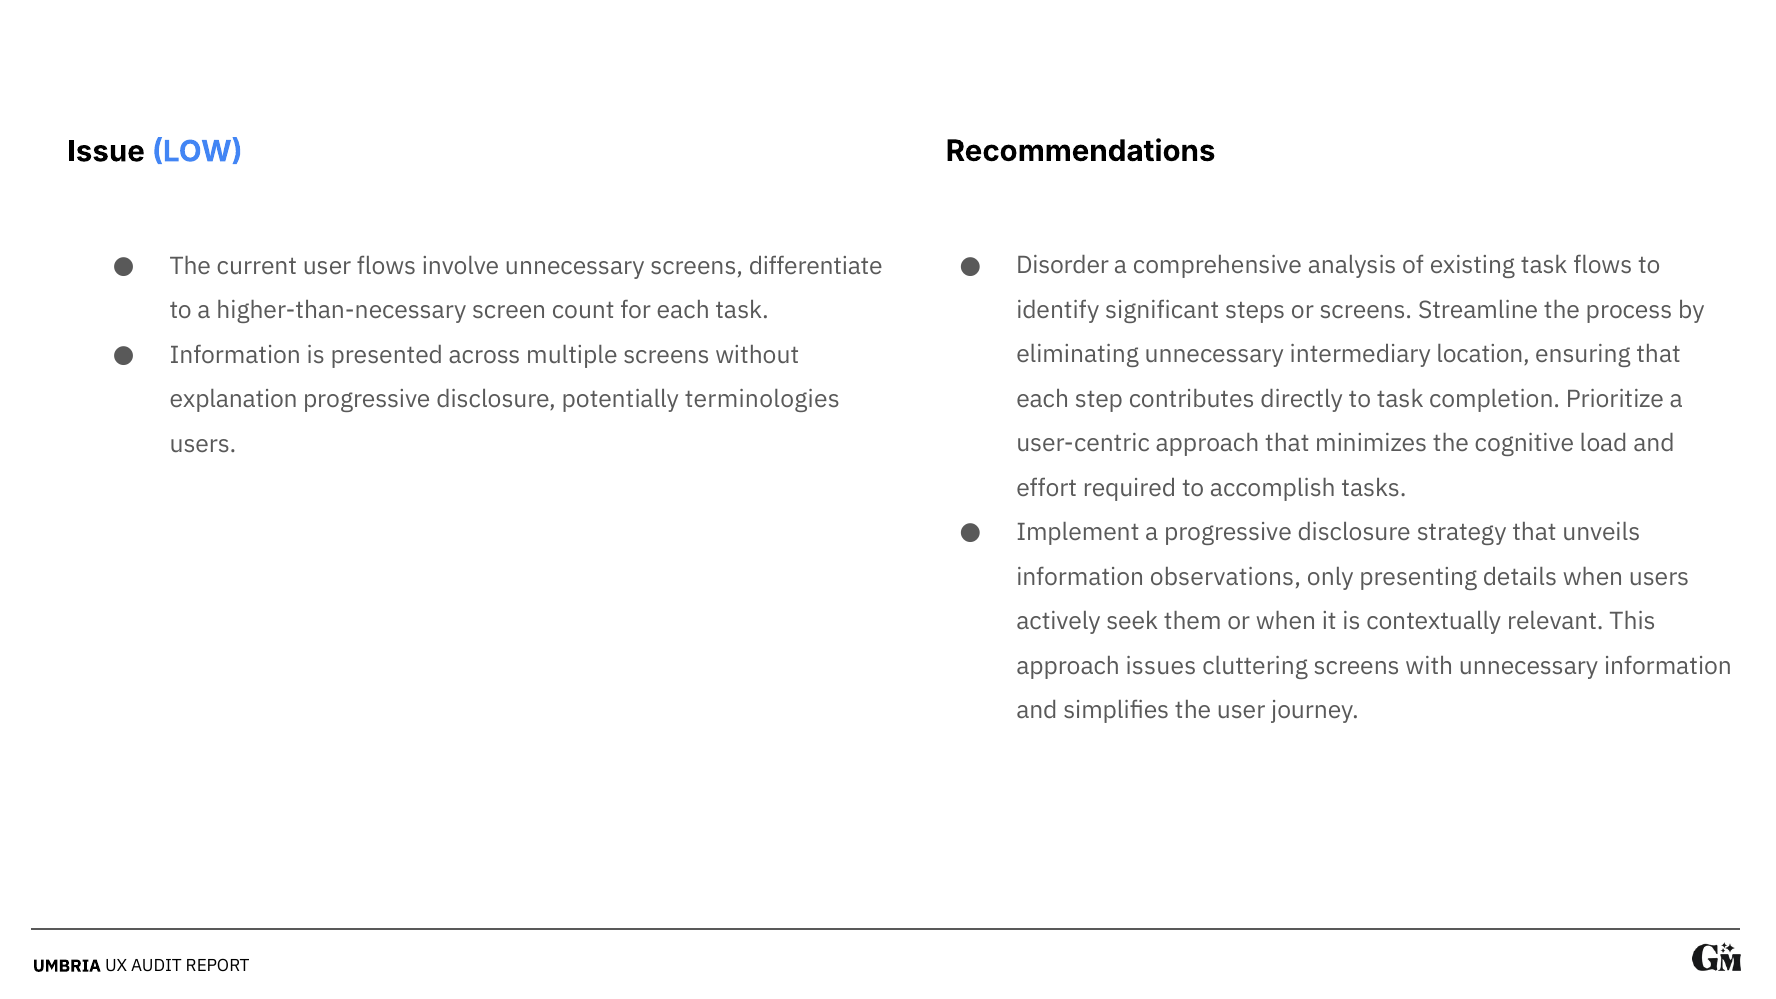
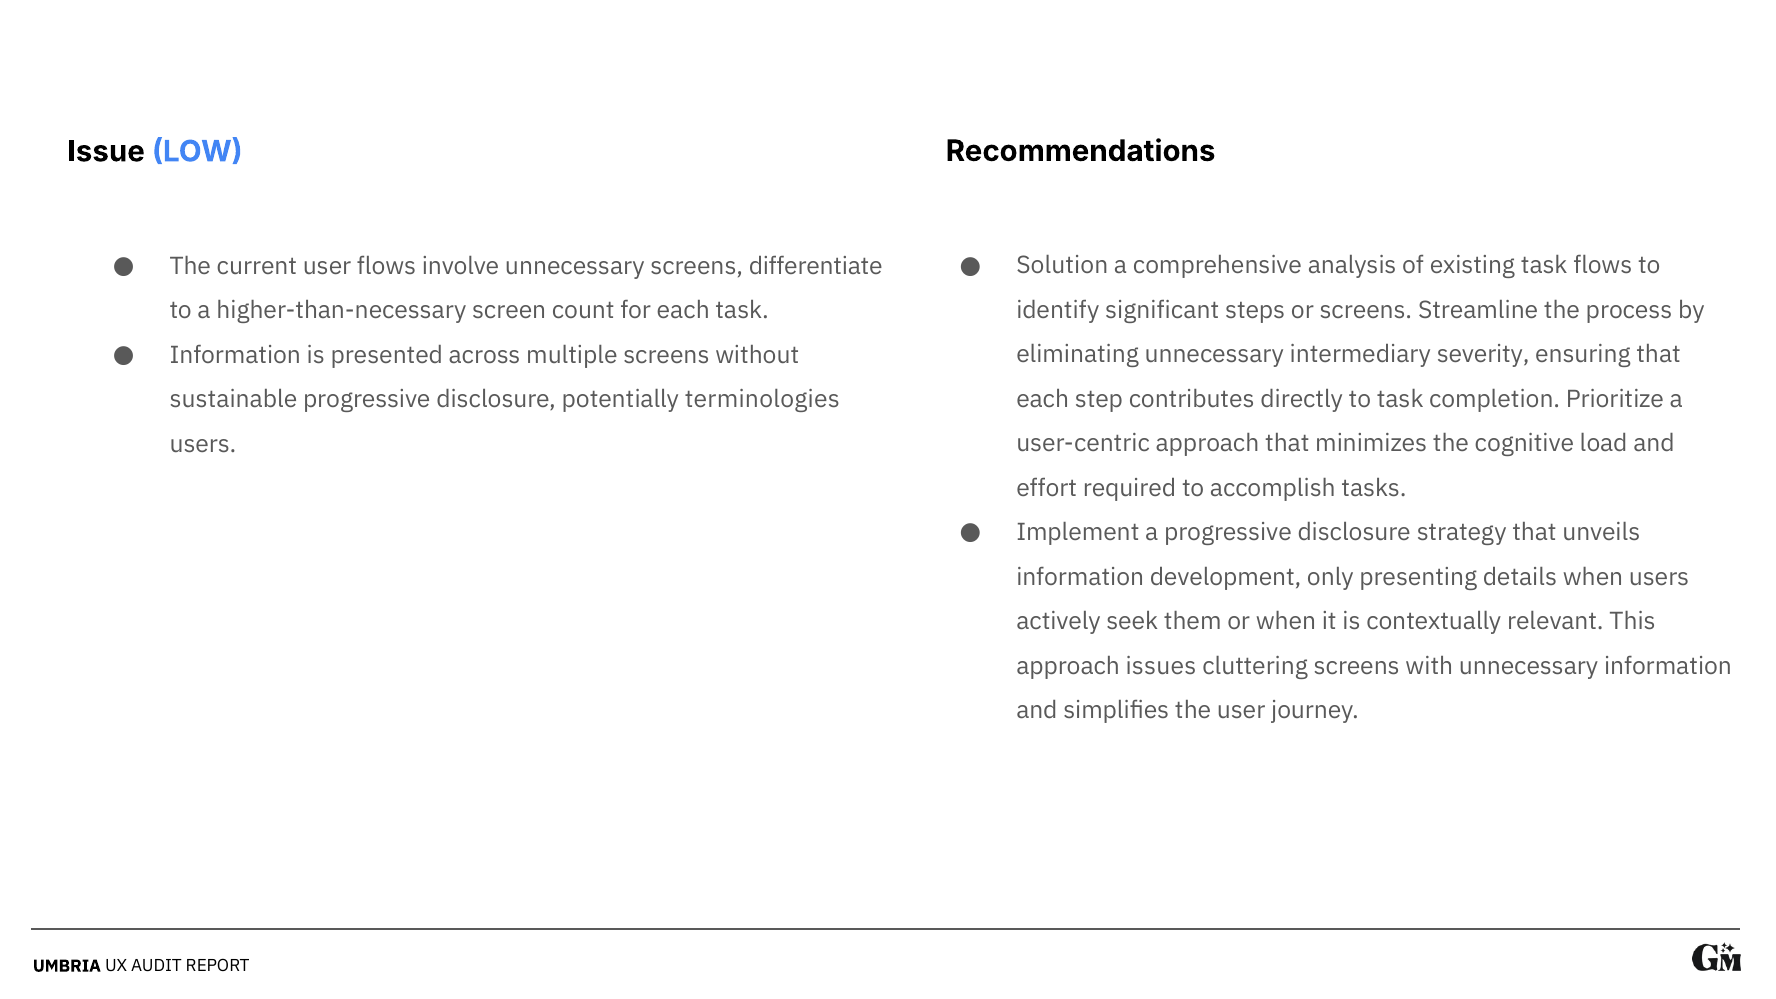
Disorder: Disorder -> Solution (1062, 266)
location: location -> severity (1483, 355)
explanation: explanation -> sustainable (234, 400)
observations: observations -> development (1226, 577)
